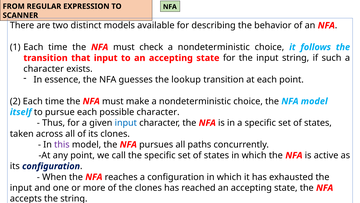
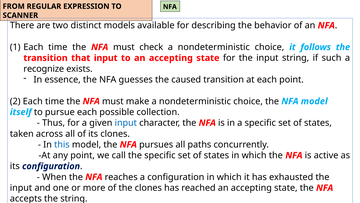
character: character -> recognize (44, 69)
lookup: lookup -> caused (186, 79)
possible character: character -> collection (158, 112)
this colour: purple -> blue (62, 144)
